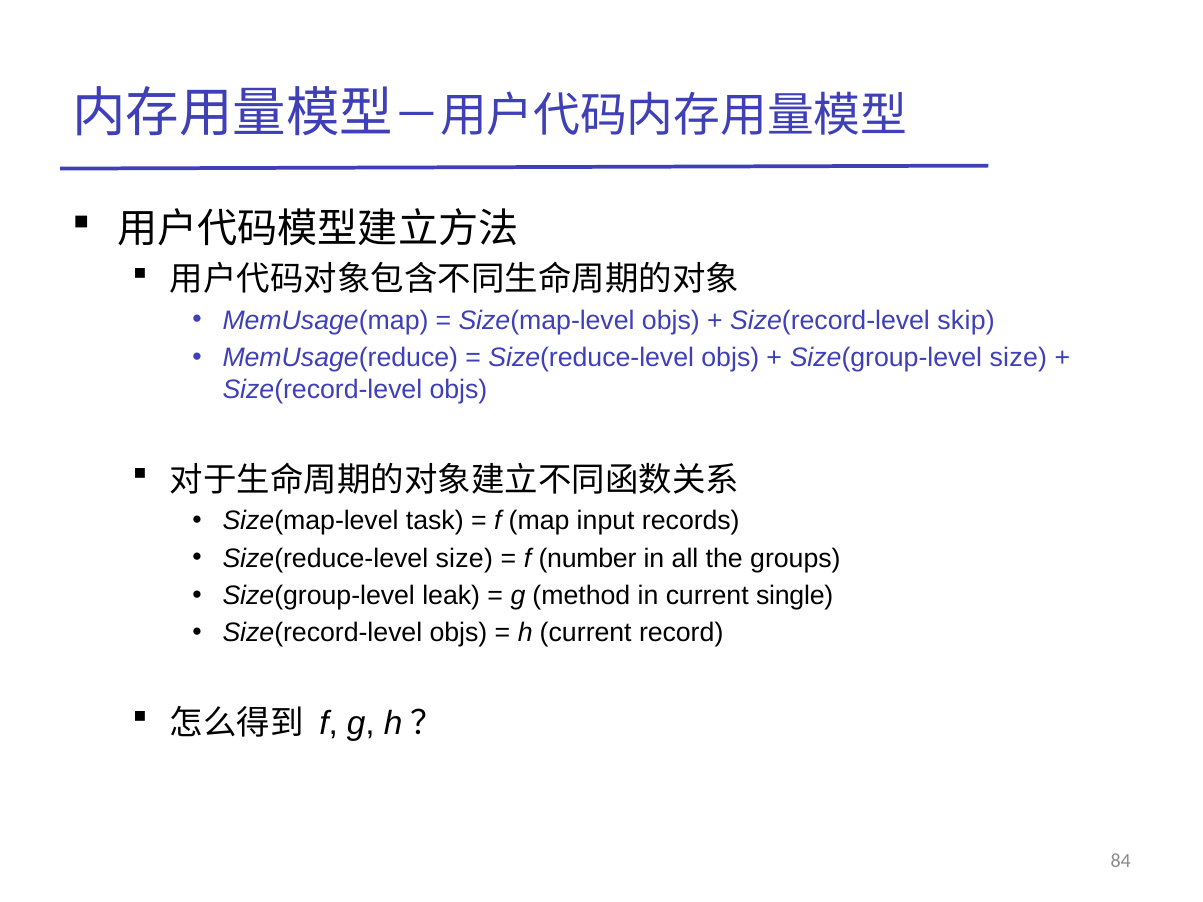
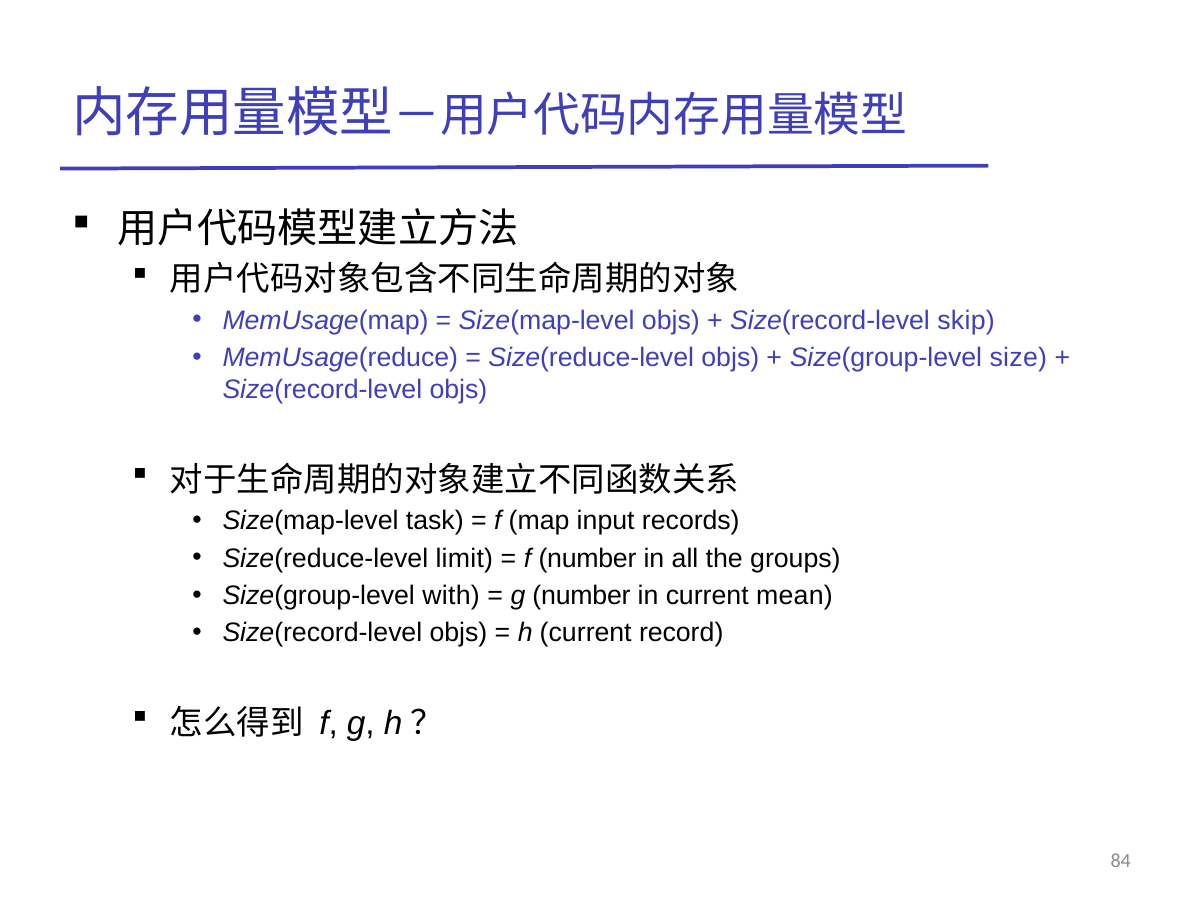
Size(reduce-level size: size -> limit (464, 559)
leak: leak -> with (451, 596)
g method: method -> number (582, 596)
single: single -> mean (794, 596)
